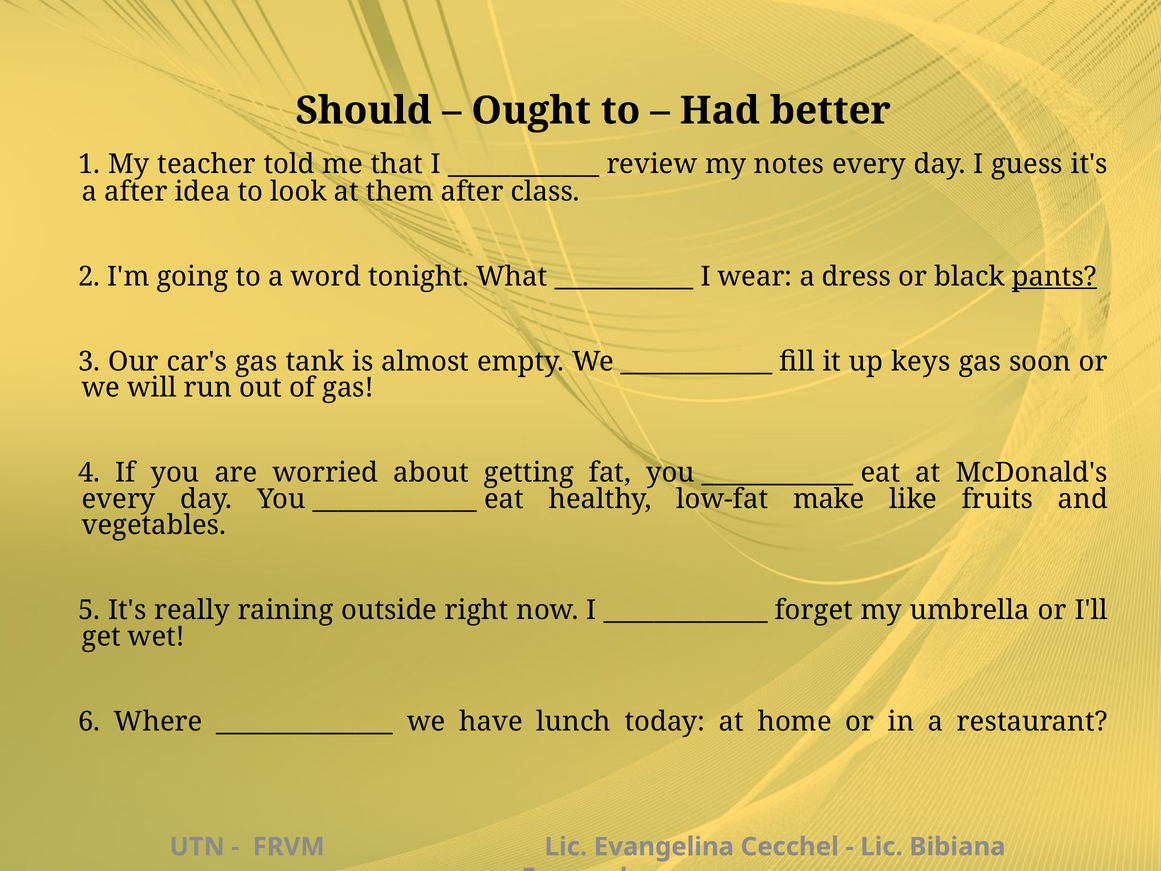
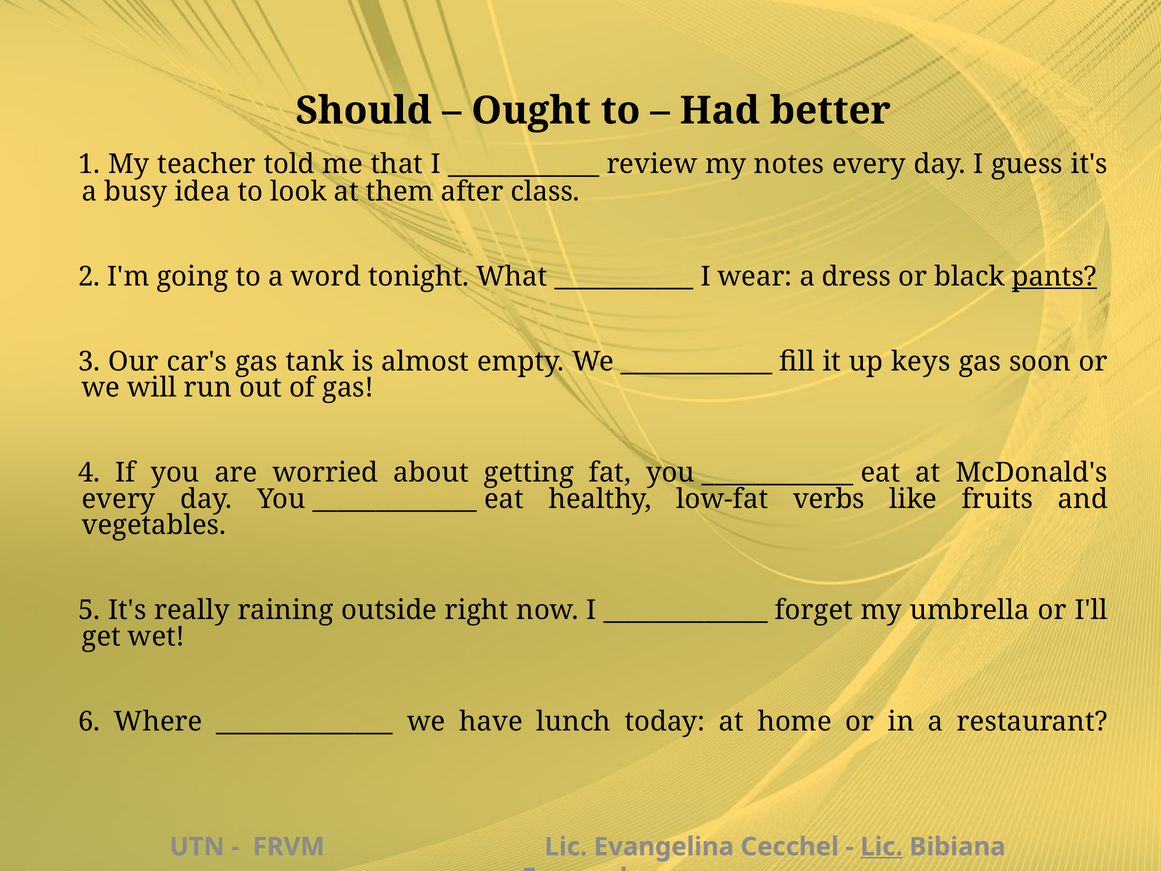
a after: after -> busy (136, 192)
make: make -> verbs (829, 499)
Lic underline: none -> present (882, 847)
